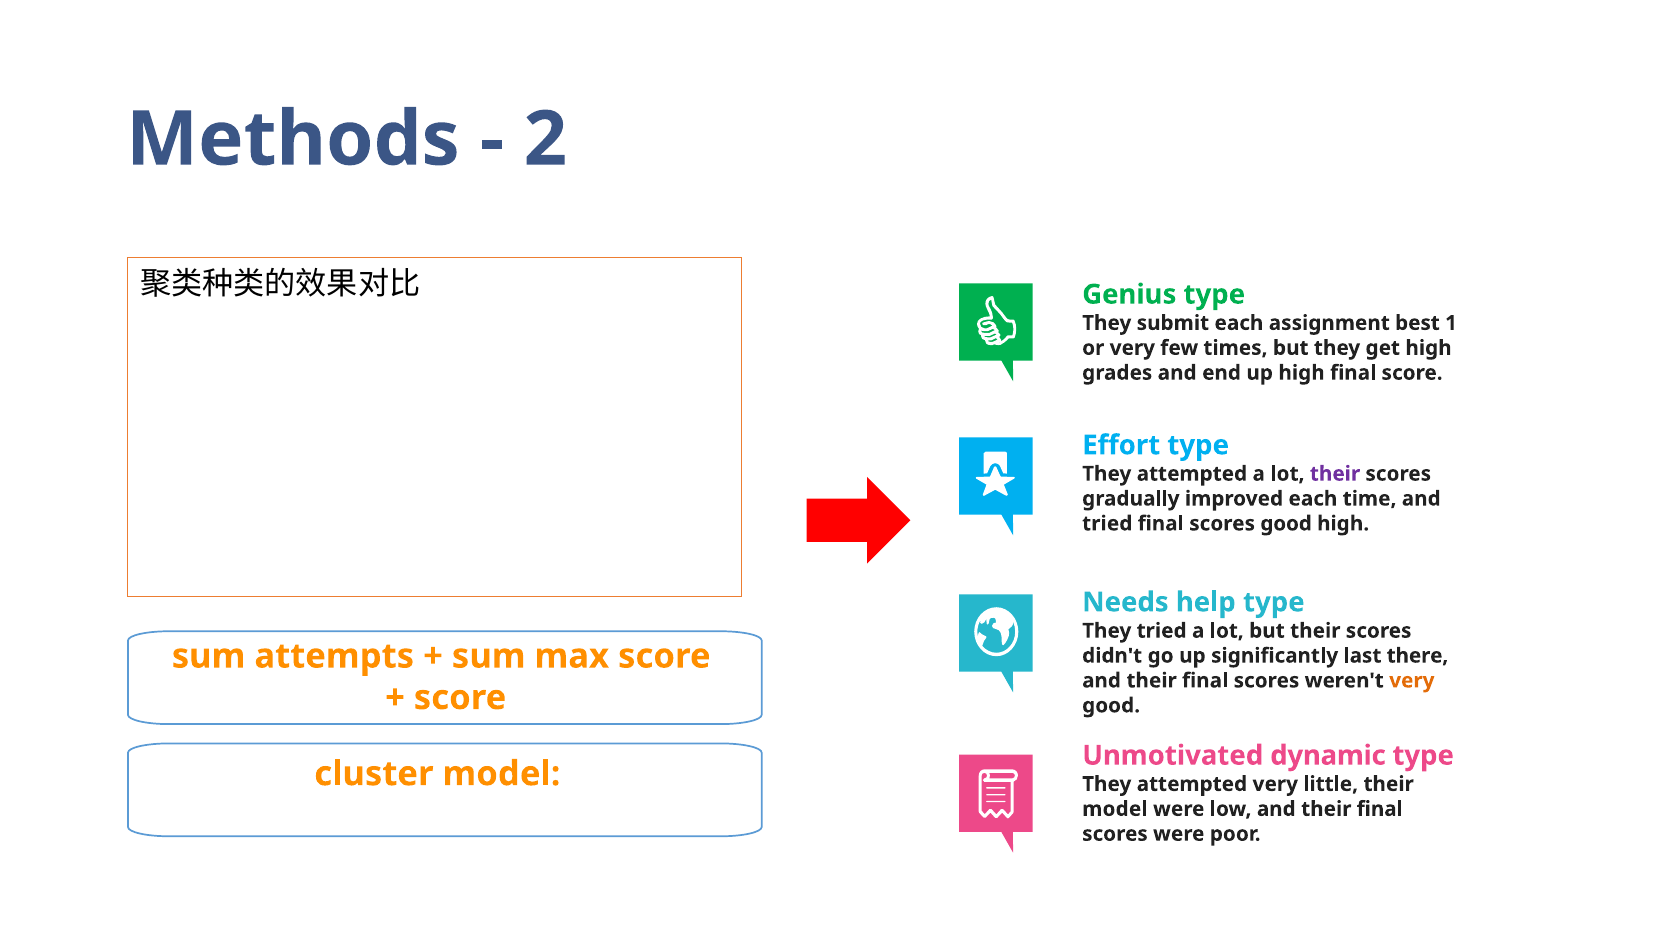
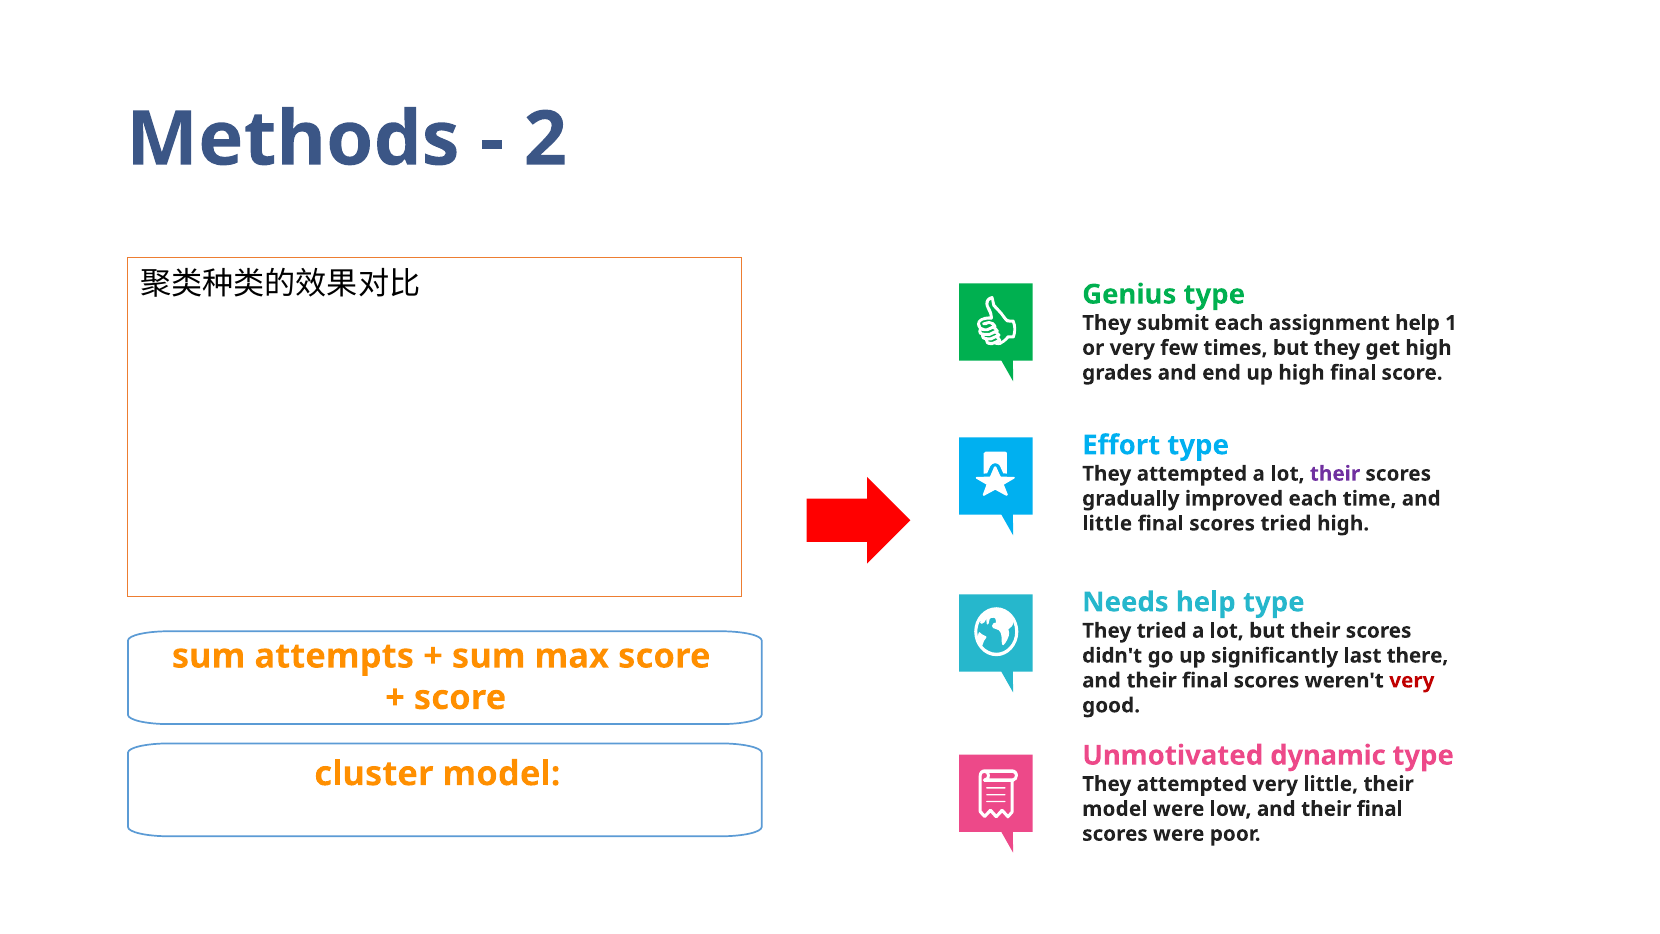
assignment best: best -> help (1417, 323)
tried: tried -> little (1107, 523)
scores good: good -> tried (1286, 523)
very colour: orange -> red (1412, 680)
